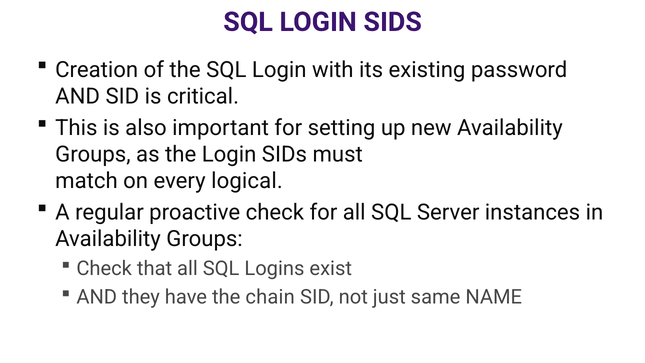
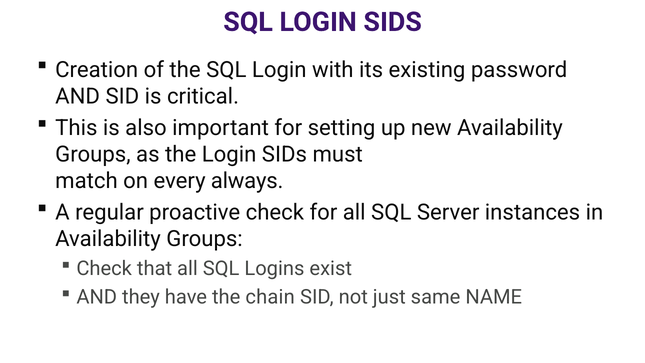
logical: logical -> always (247, 181)
